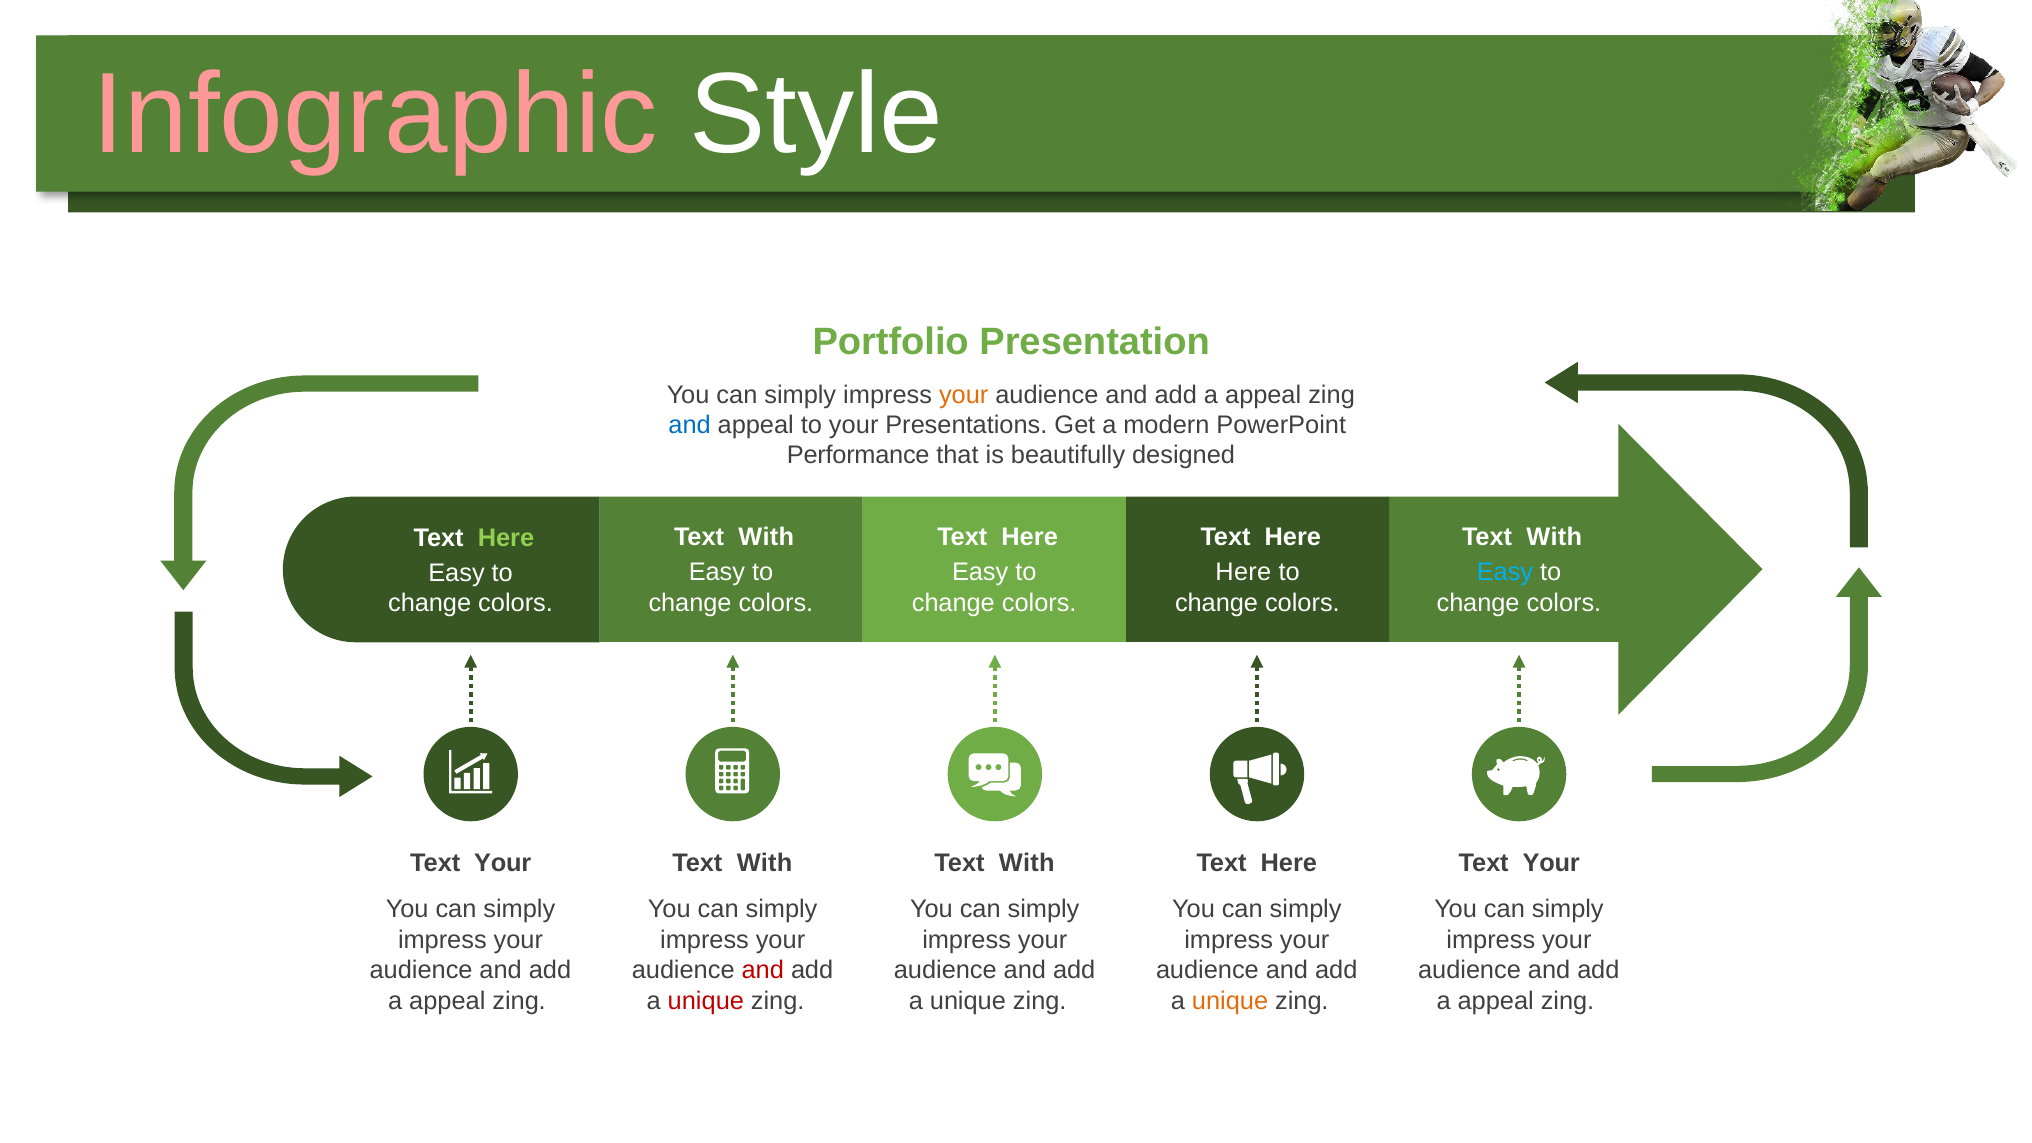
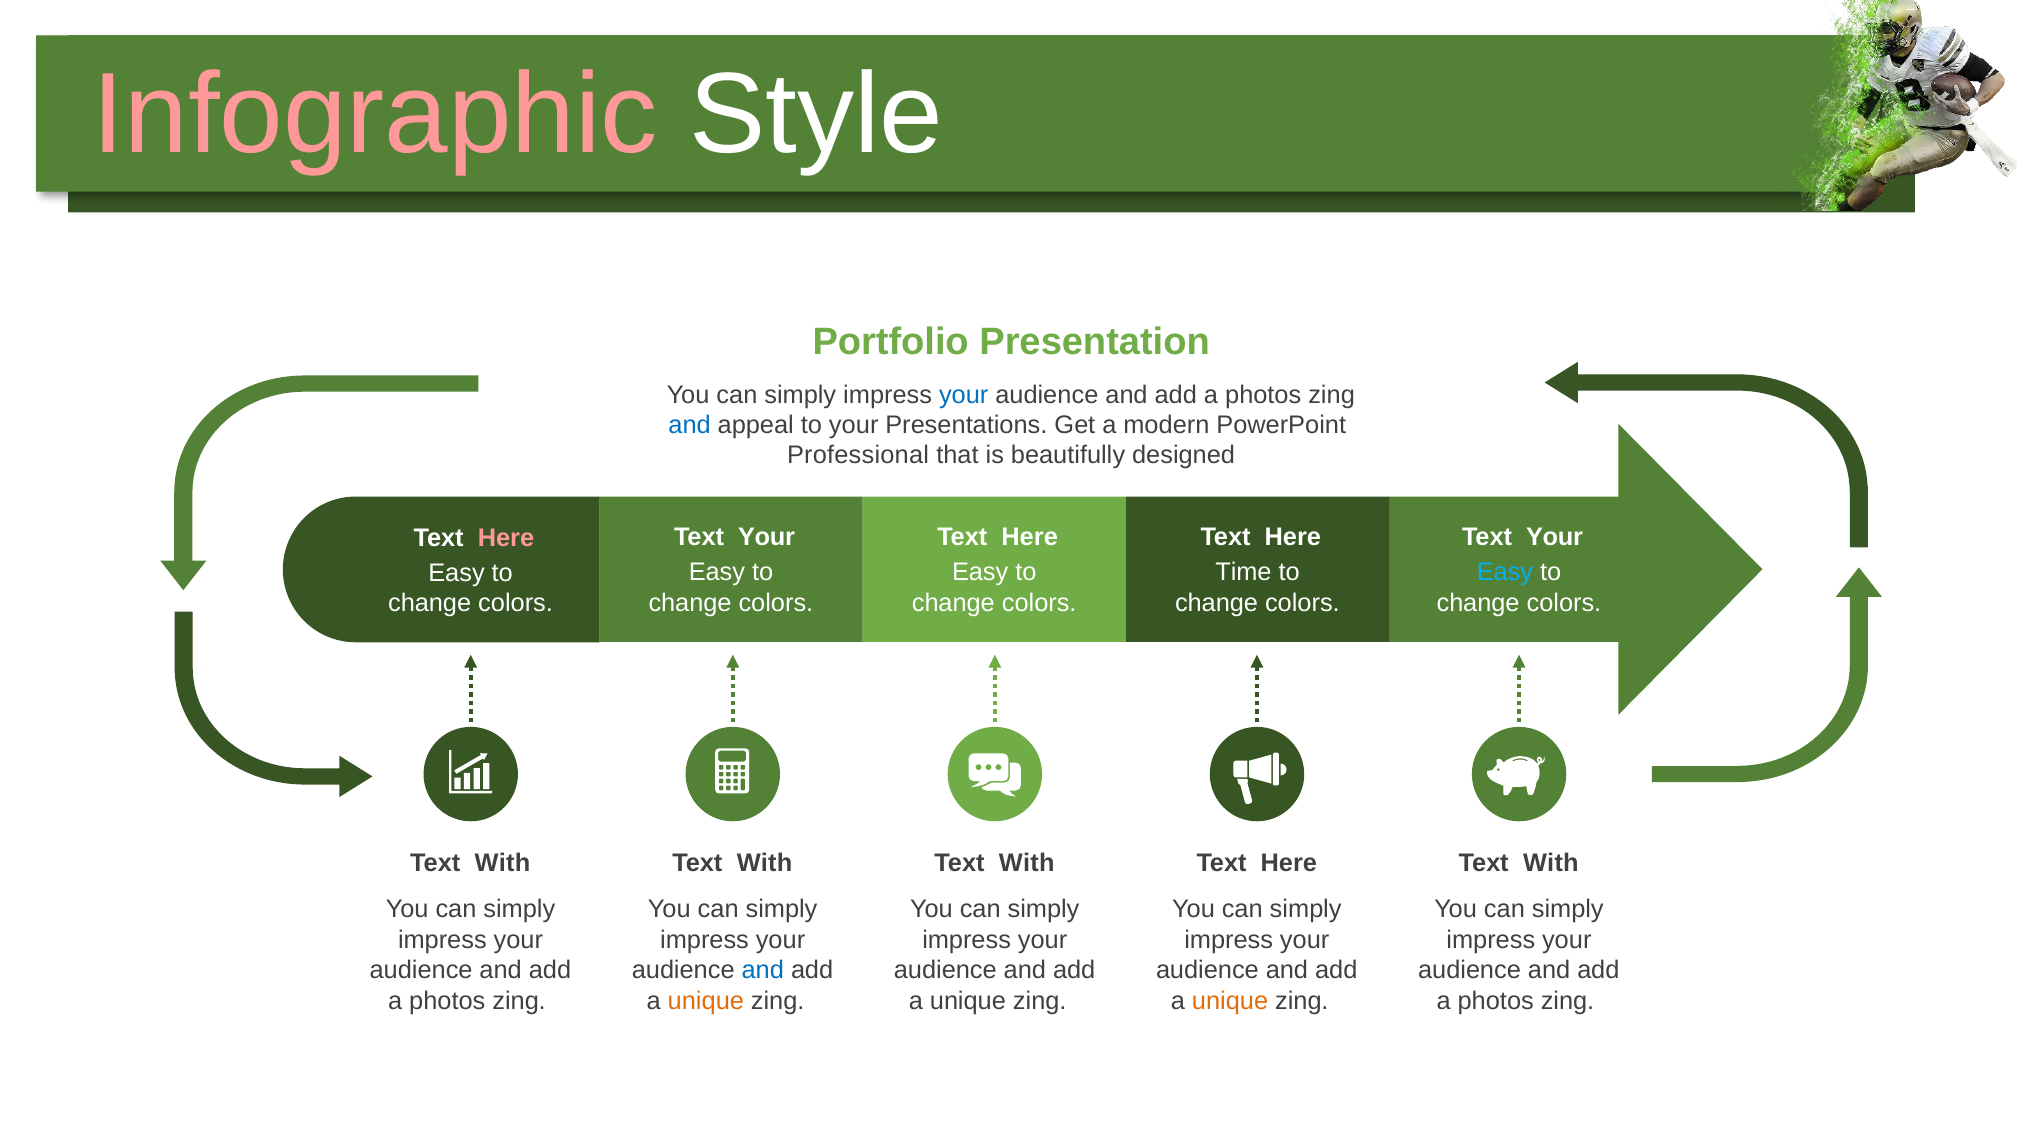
your colour: orange -> blue (964, 395)
appeal: appeal -> photos (1263, 395)
Performance: Performance -> Professional (858, 456)
With: With -> Your (767, 537)
With: With -> Your (1555, 537)
Here colour: light green -> pink (506, 538)
Here: Here -> Time (1243, 572)
Your: Your -> With (502, 863)
Your: Your -> With (1551, 863)
and colour: red -> blue (763, 970)
appeal: appeal -> photos (447, 1001)
unique colour: red -> orange (706, 1001)
appeal: appeal -> photos (1496, 1001)
